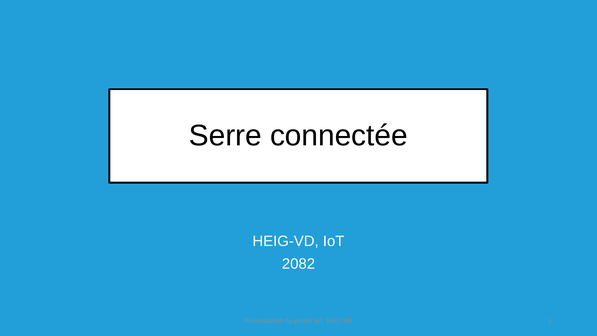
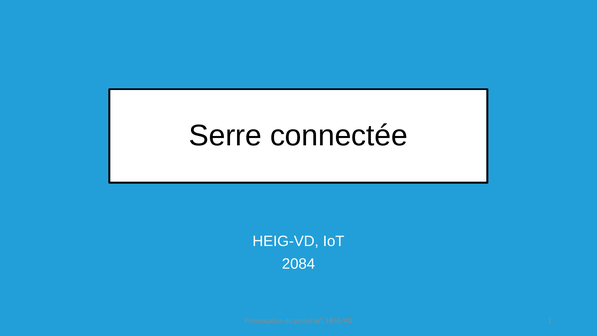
2082: 2082 -> 2084 (298, 264)
